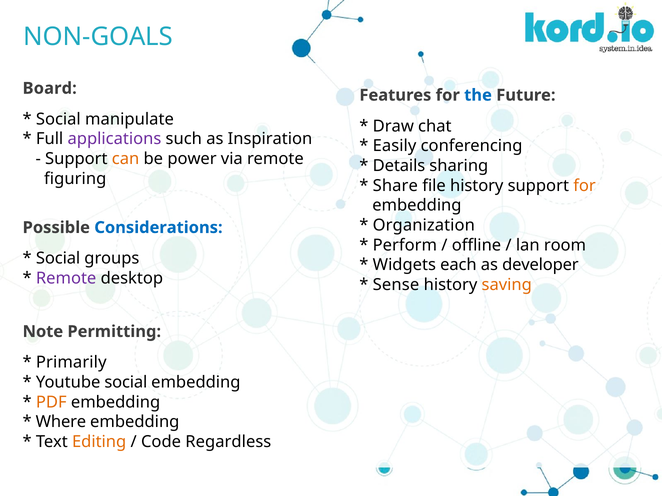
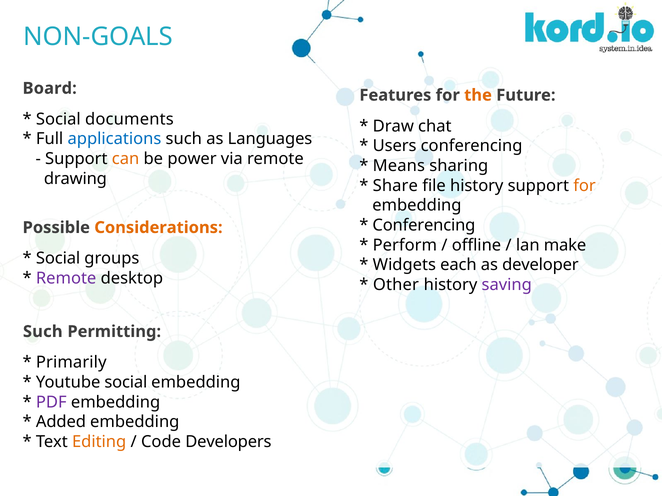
the colour: blue -> orange (478, 95)
manipulate: manipulate -> documents (129, 119)
applications colour: purple -> blue (114, 139)
Inspiration: Inspiration -> Languages (270, 139)
Easily: Easily -> Users (395, 146)
Details: Details -> Means (399, 166)
figuring: figuring -> drawing (75, 179)
Organization: Organization -> Conferencing (424, 226)
Considerations colour: blue -> orange (158, 228)
room: room -> make (565, 245)
Sense: Sense -> Other (396, 285)
saving colour: orange -> purple (507, 285)
Note: Note -> Such (43, 332)
PDF colour: orange -> purple (51, 403)
Where: Where -> Added (61, 422)
Regardless: Regardless -> Developers (228, 442)
